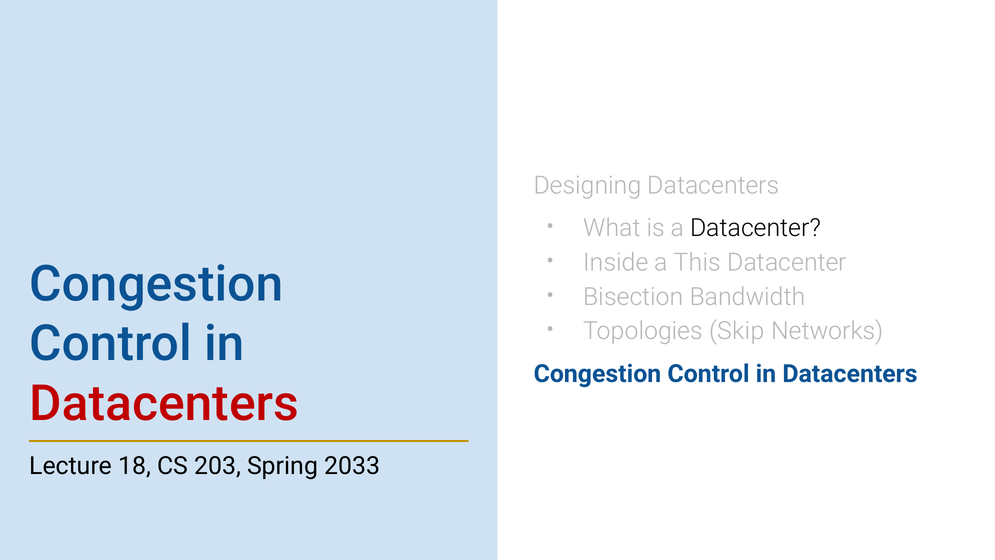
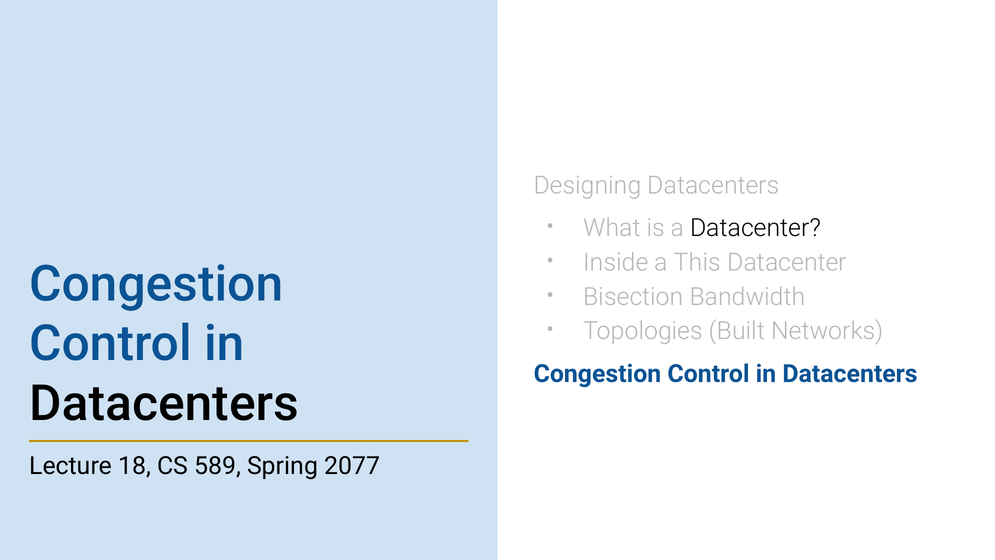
Skip: Skip -> Built (737, 331)
Datacenters colour: red -> black (164, 403)
203: 203 -> 589 (218, 466)
2033: 2033 -> 2077 (352, 466)
